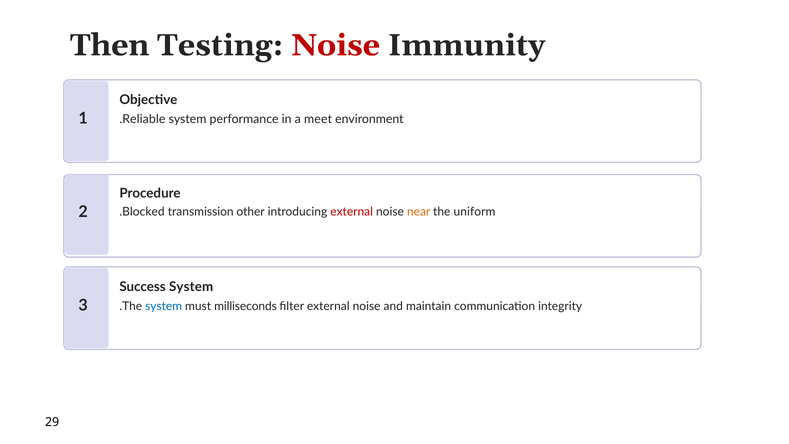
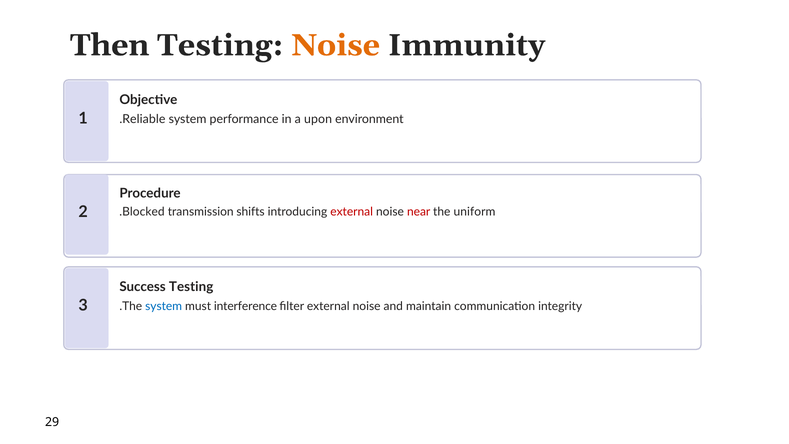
Noise colour: red -> orange (336, 45)
meet: meet -> upon (318, 119)
other: other -> shifts (251, 212)
near colour: orange -> red (419, 212)
Success System: System -> Testing (191, 287)
milliseconds: milliseconds -> interference (245, 306)
